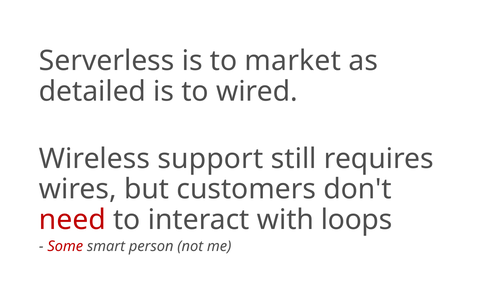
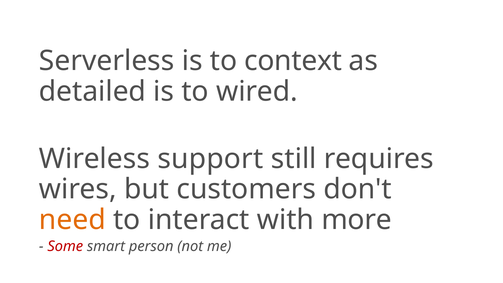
market: market -> context (293, 61)
need colour: red -> orange (72, 220)
loops: loops -> more (357, 220)
